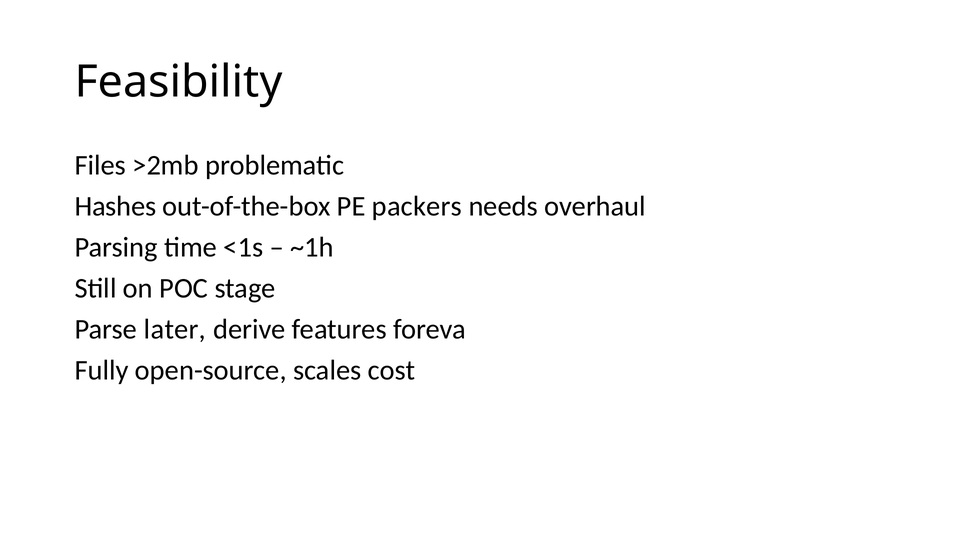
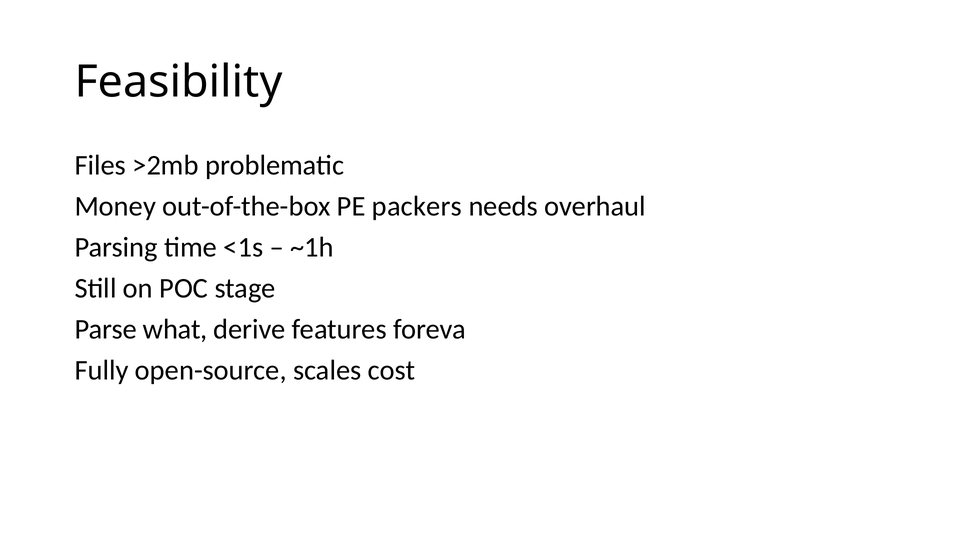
Hashes: Hashes -> Money (115, 206)
later: later -> what (175, 329)
